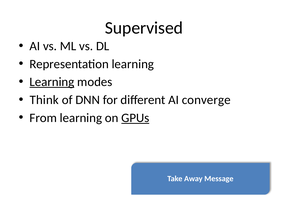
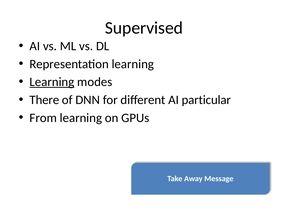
Think: Think -> There (44, 100)
converge: converge -> particular (206, 100)
GPUs underline: present -> none (135, 118)
